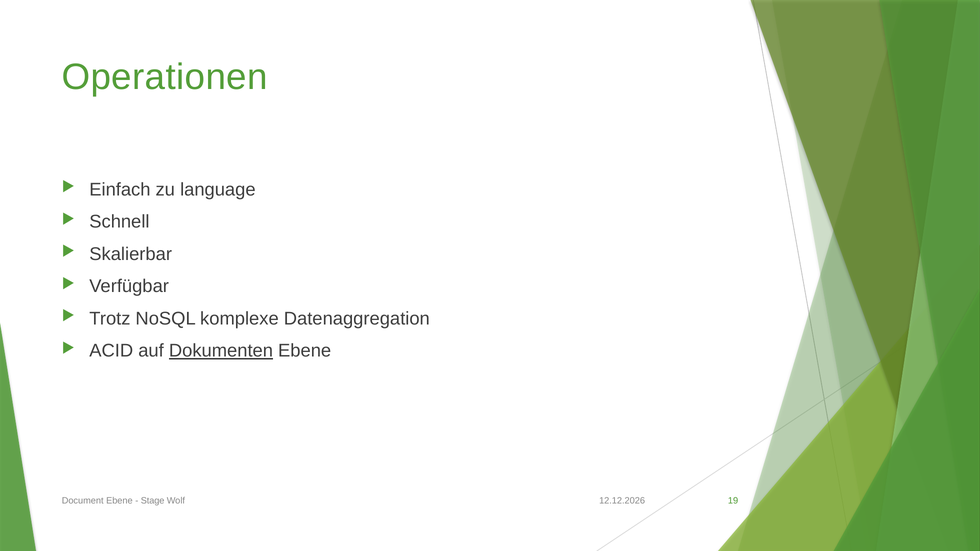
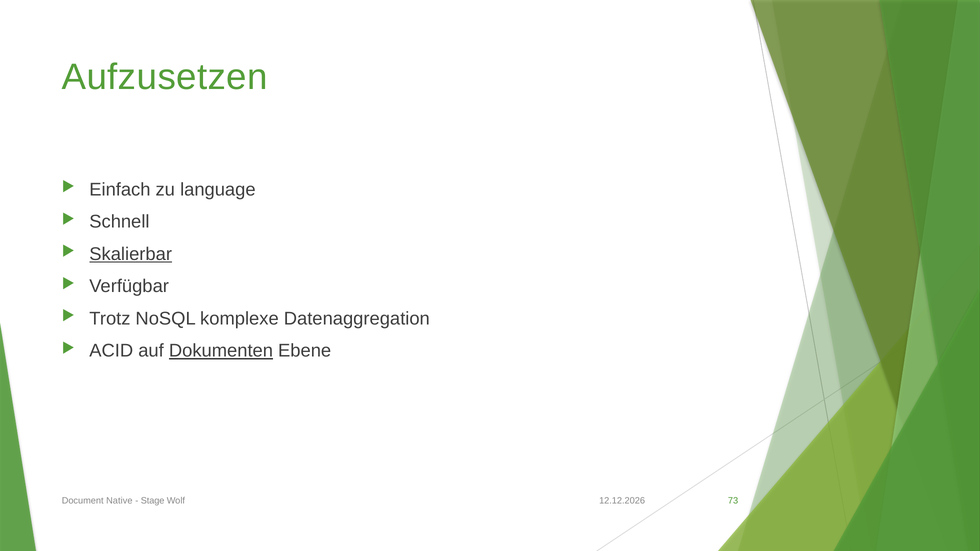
Operationen: Operationen -> Aufzusetzen (165, 77)
Skalierbar underline: none -> present (131, 254)
Document Ebene: Ebene -> Native (119, 501)
19: 19 -> 73 (733, 501)
